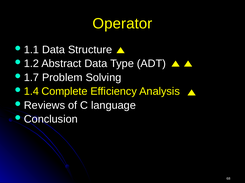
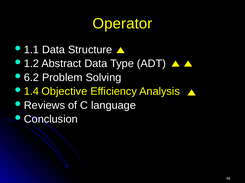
1.7: 1.7 -> 6.2 (31, 78)
Complete: Complete -> Objective (64, 92)
